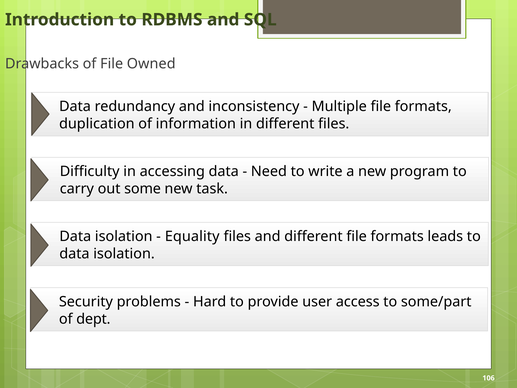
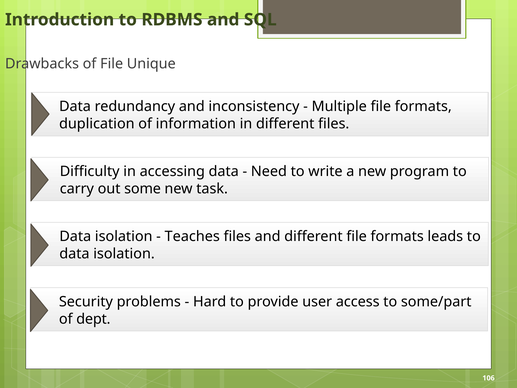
Owned: Owned -> Unique (151, 64)
Equality: Equality -> Teaches (192, 236)
